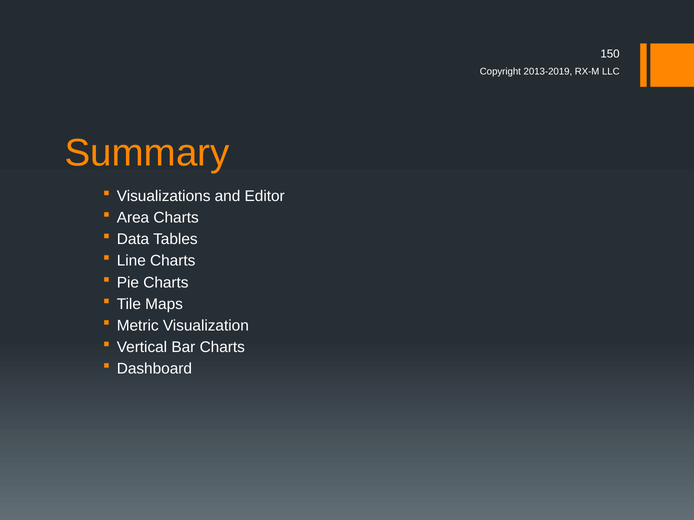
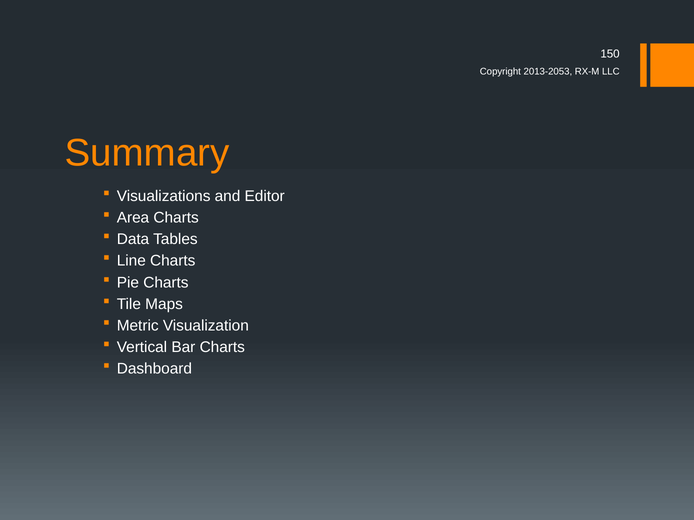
2013-2019: 2013-2019 -> 2013-2053 (548, 71)
